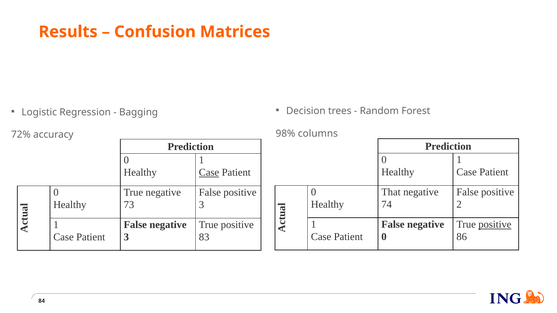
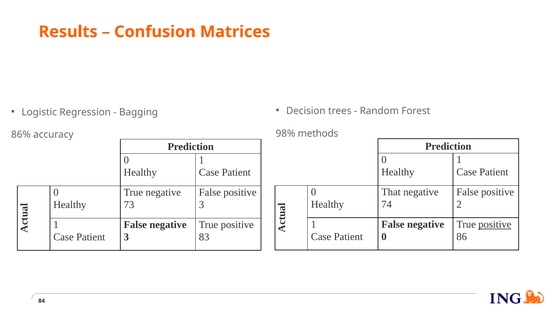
columns: columns -> methods (318, 134)
72%: 72% -> 86% (21, 135)
Case underline: present -> none (209, 173)
